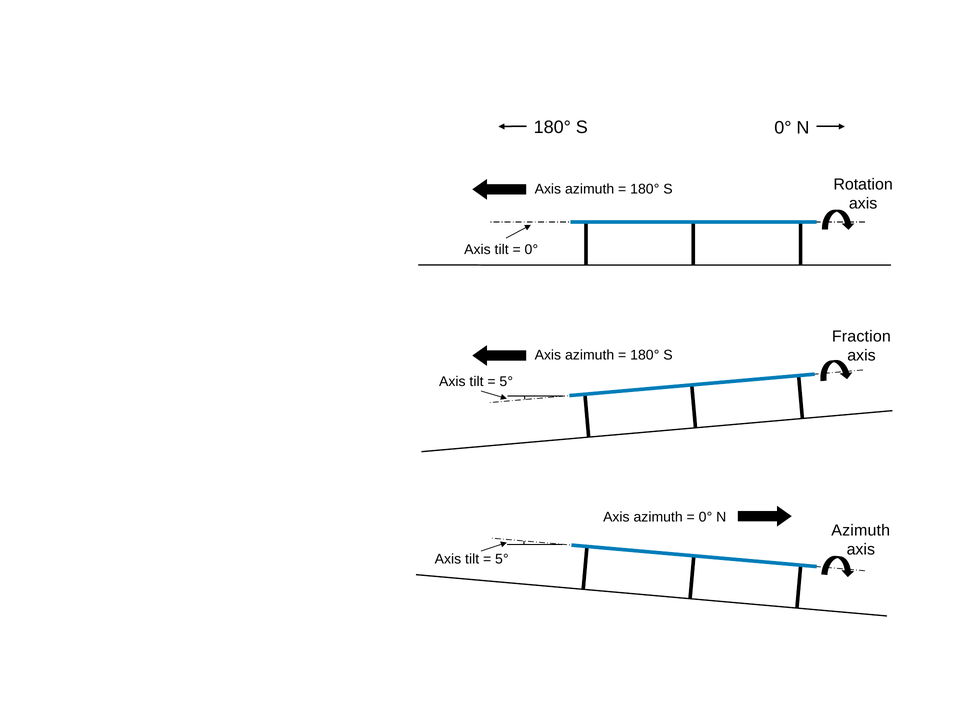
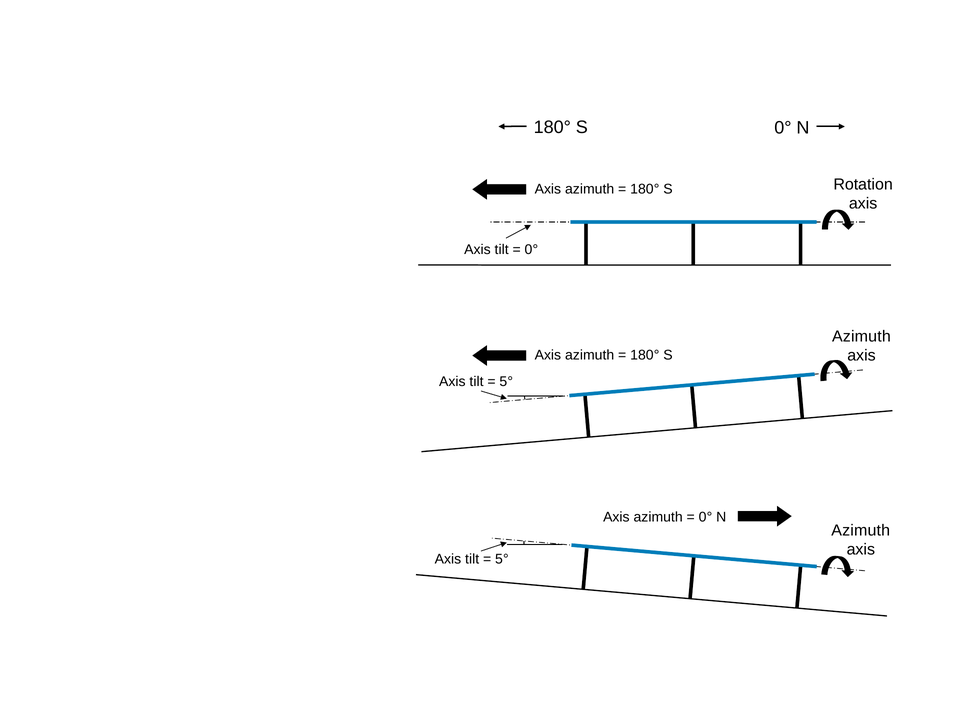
Fraction: Fraction -> Azimuth (861, 336)
